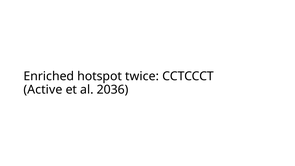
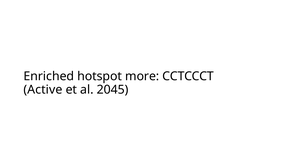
twice: twice -> more (142, 76)
2036: 2036 -> 2045 (113, 90)
